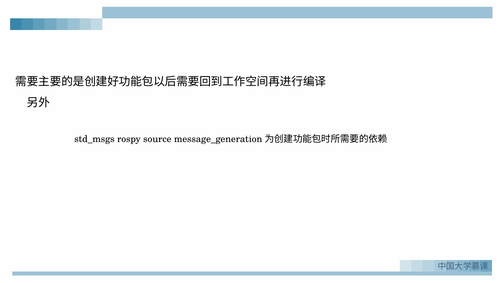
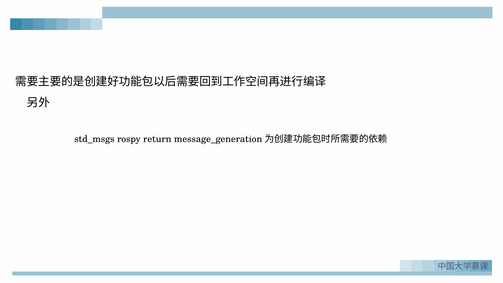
source: source -> return (157, 139)
